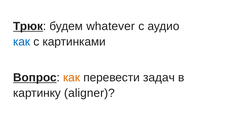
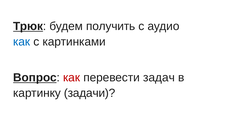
whatever: whatever -> получить (111, 26)
как colour: orange -> red (72, 78)
aligner: aligner -> задачи (90, 93)
